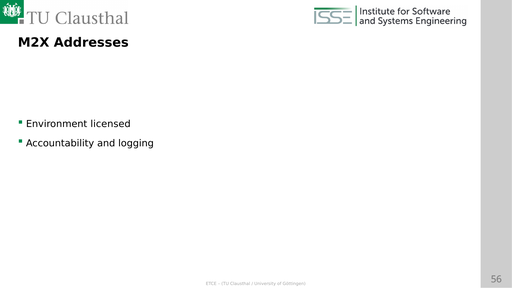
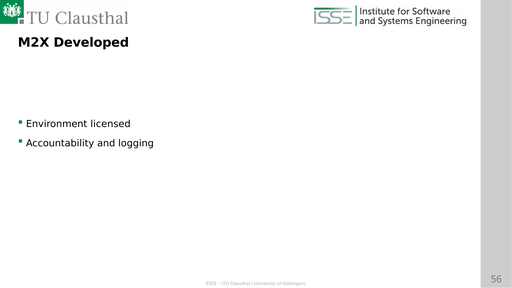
Addresses: Addresses -> Developed (91, 43)
